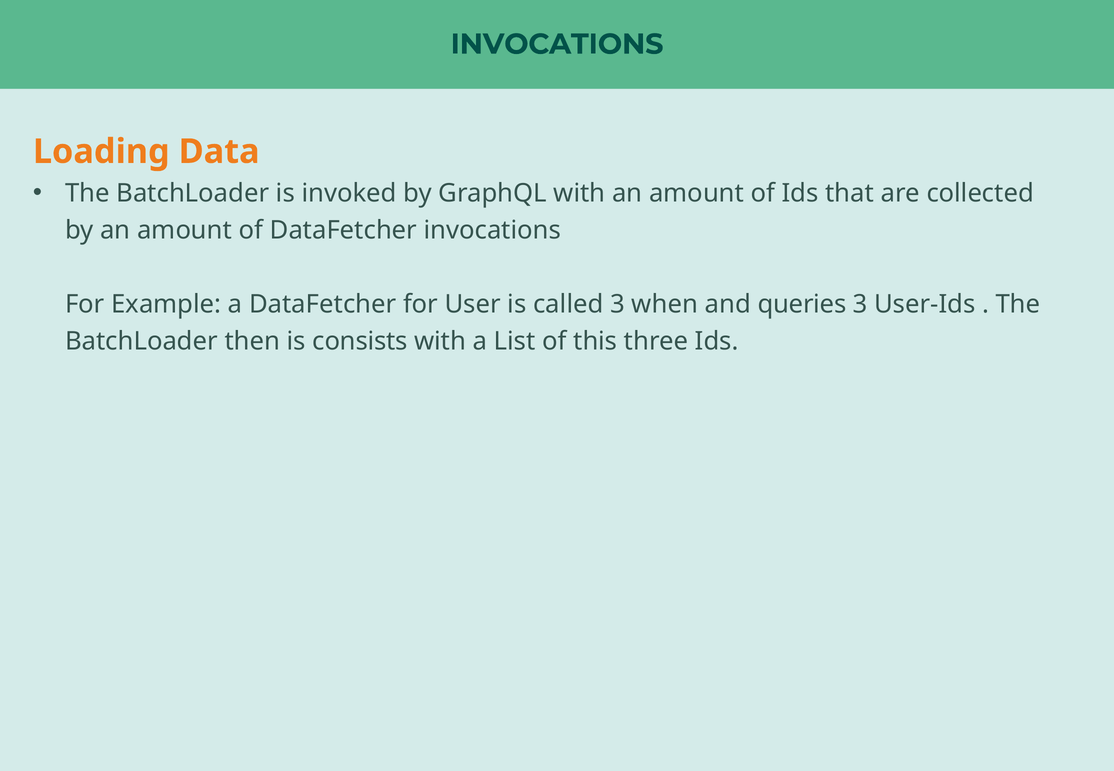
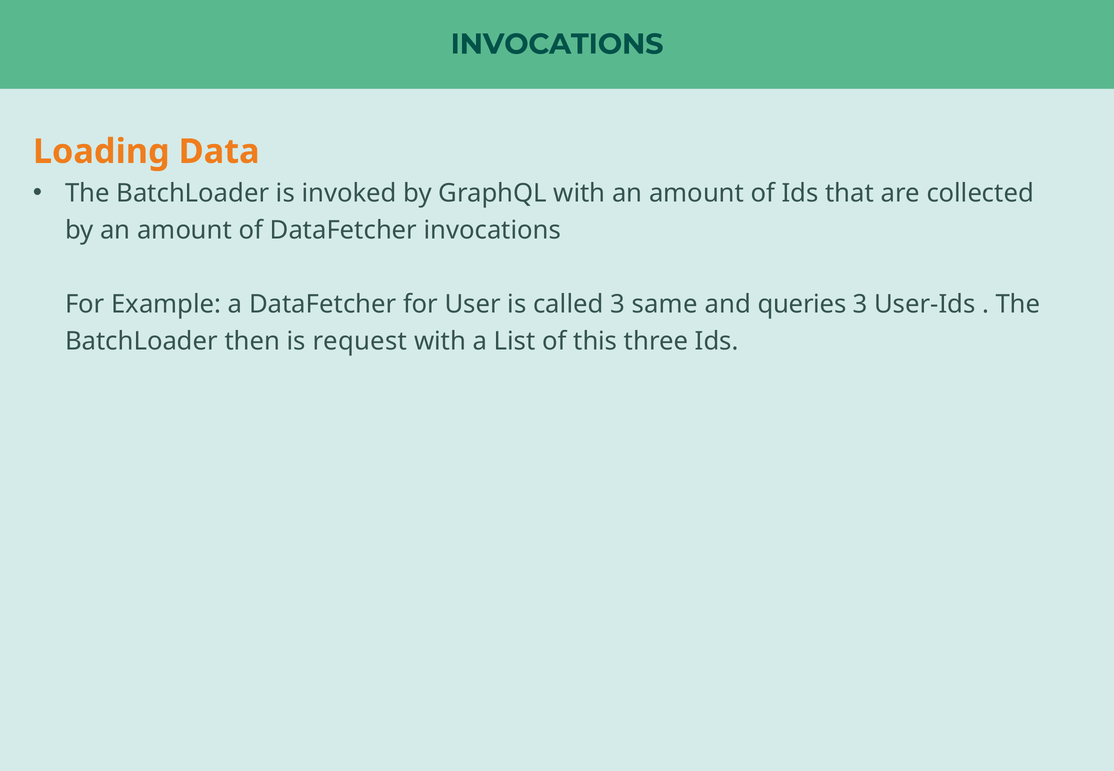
when: when -> same (665, 304)
consists: consists -> request (360, 341)
